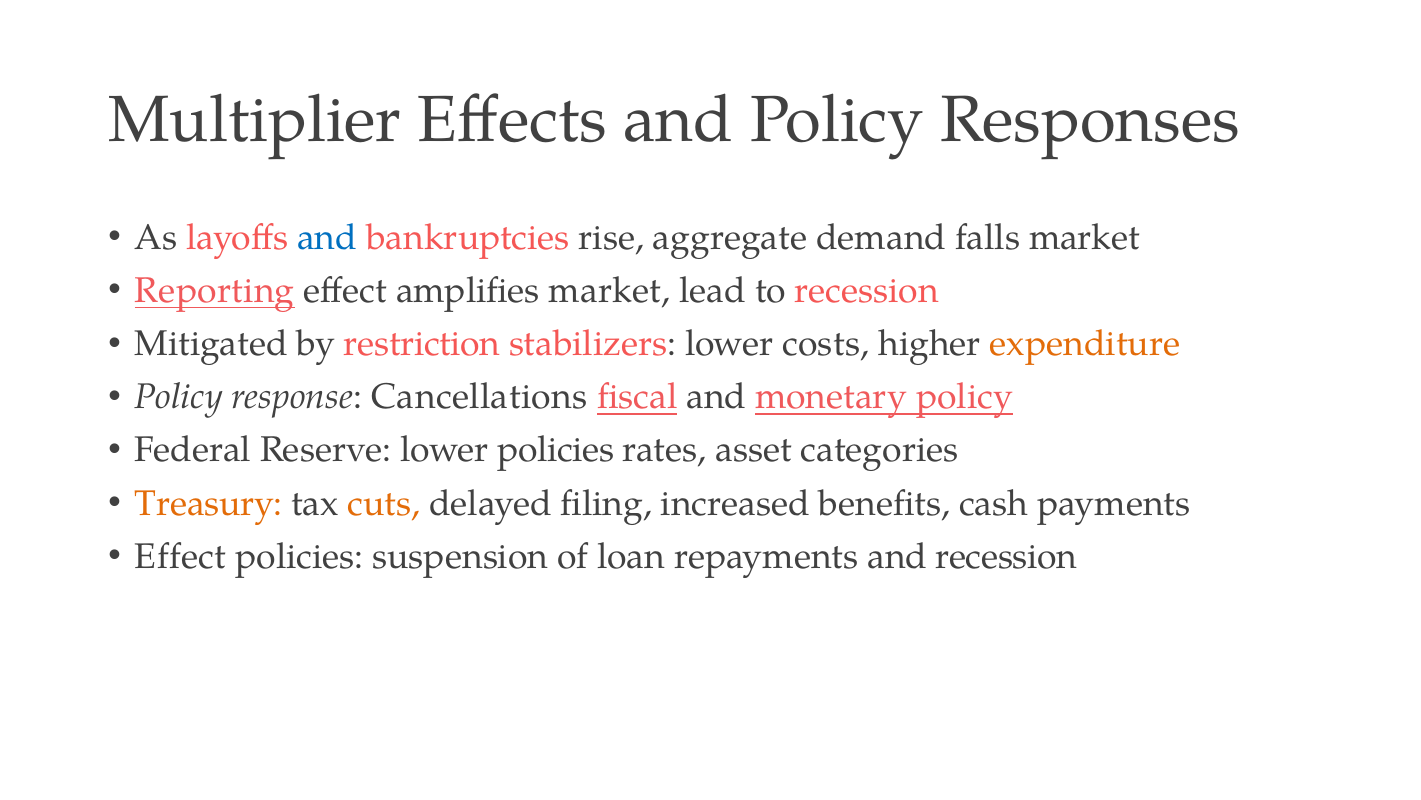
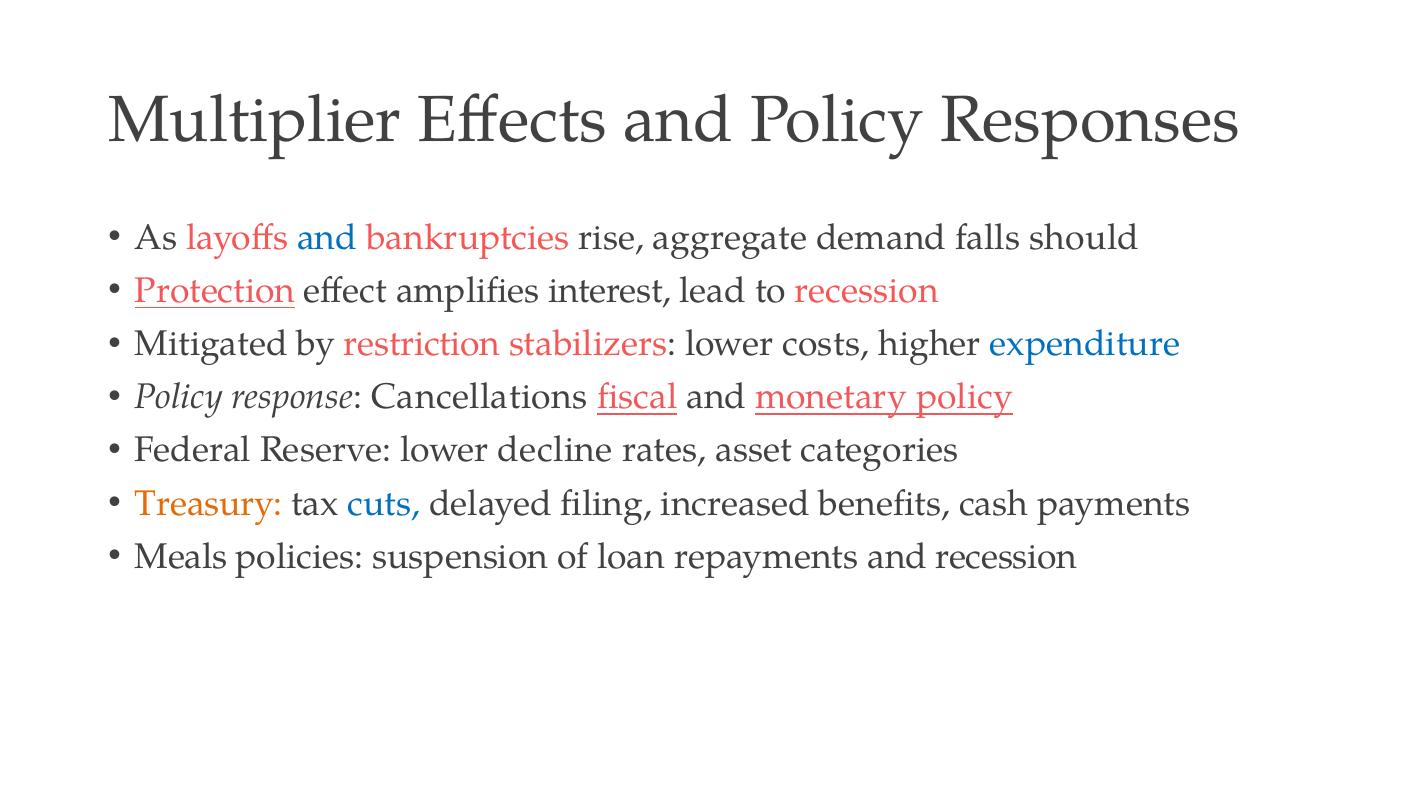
falls market: market -> should (1084, 237)
Reporting: Reporting -> Protection (215, 290)
amplifies market: market -> interest (610, 290)
expenditure colour: orange -> blue (1085, 343)
lower policies: policies -> decline (555, 450)
cuts colour: orange -> blue (384, 503)
Effect: Effect -> Meals (181, 556)
